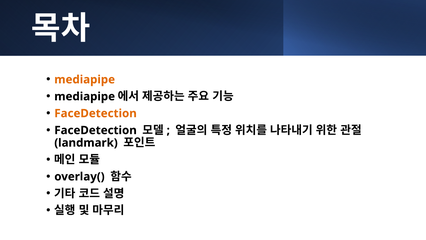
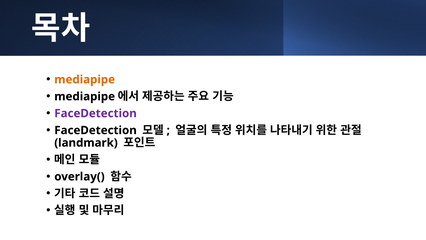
FaceDetection colour: orange -> purple (96, 113)
